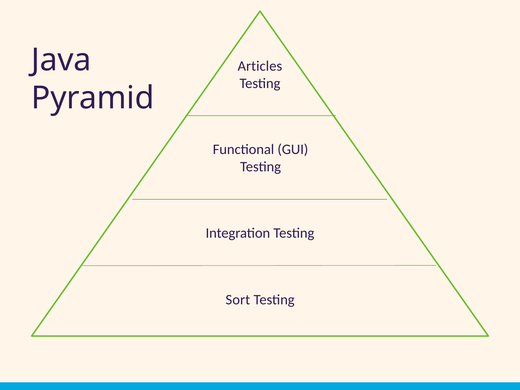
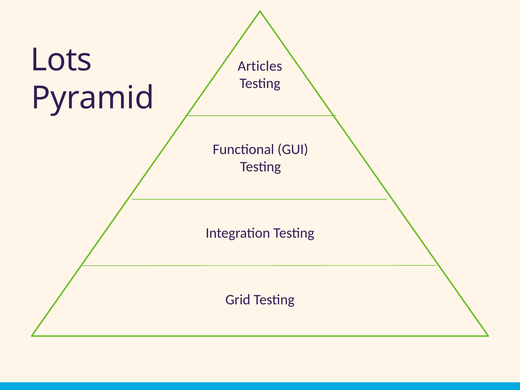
Java: Java -> Lots (61, 60)
Sort: Sort -> Grid (238, 300)
